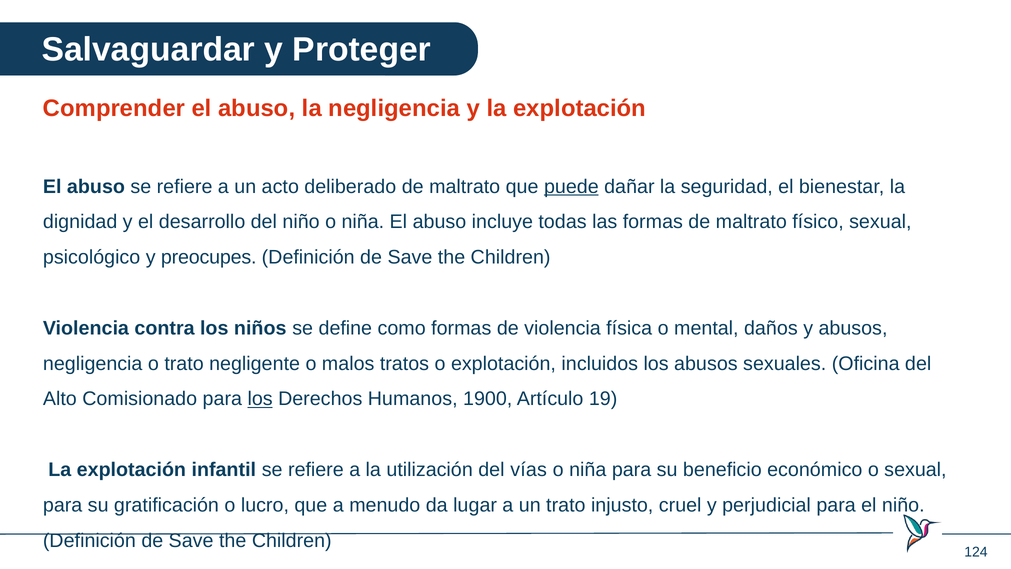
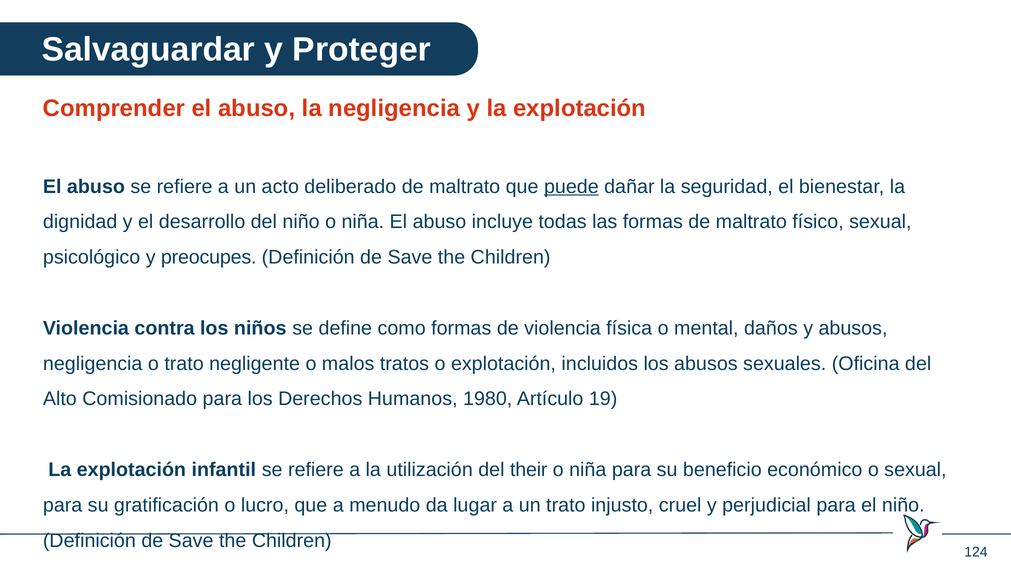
los underline: present -> none (260, 399)
1900: 1900 -> 1980 (488, 399)
vías: vías -> their (529, 470)
